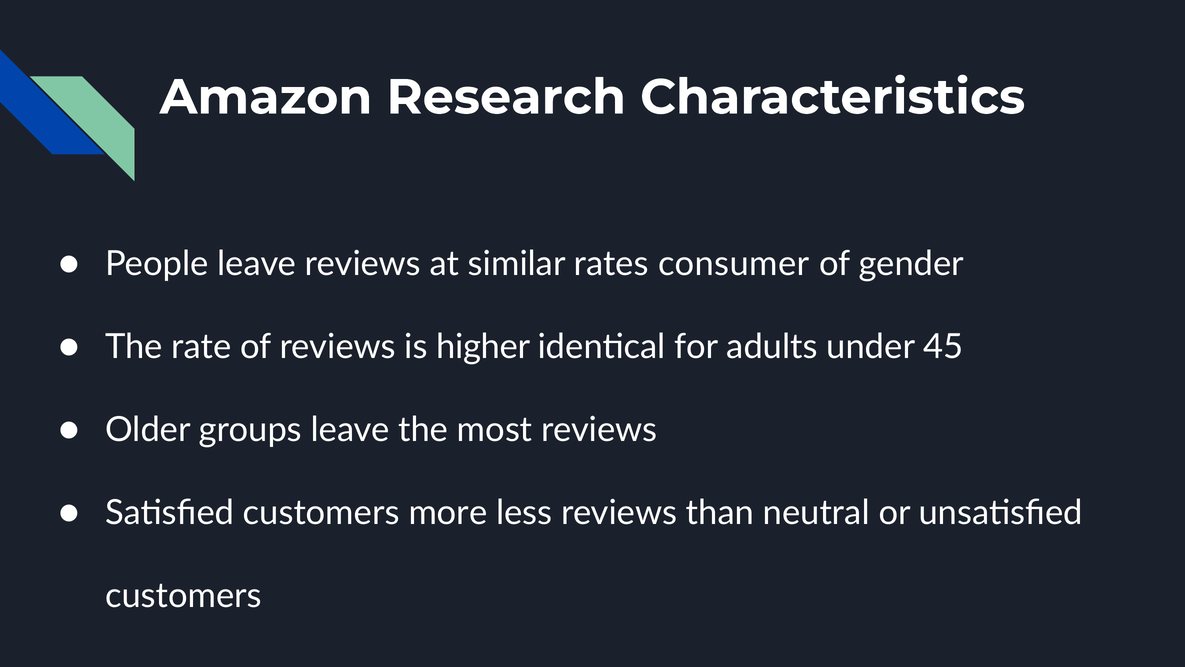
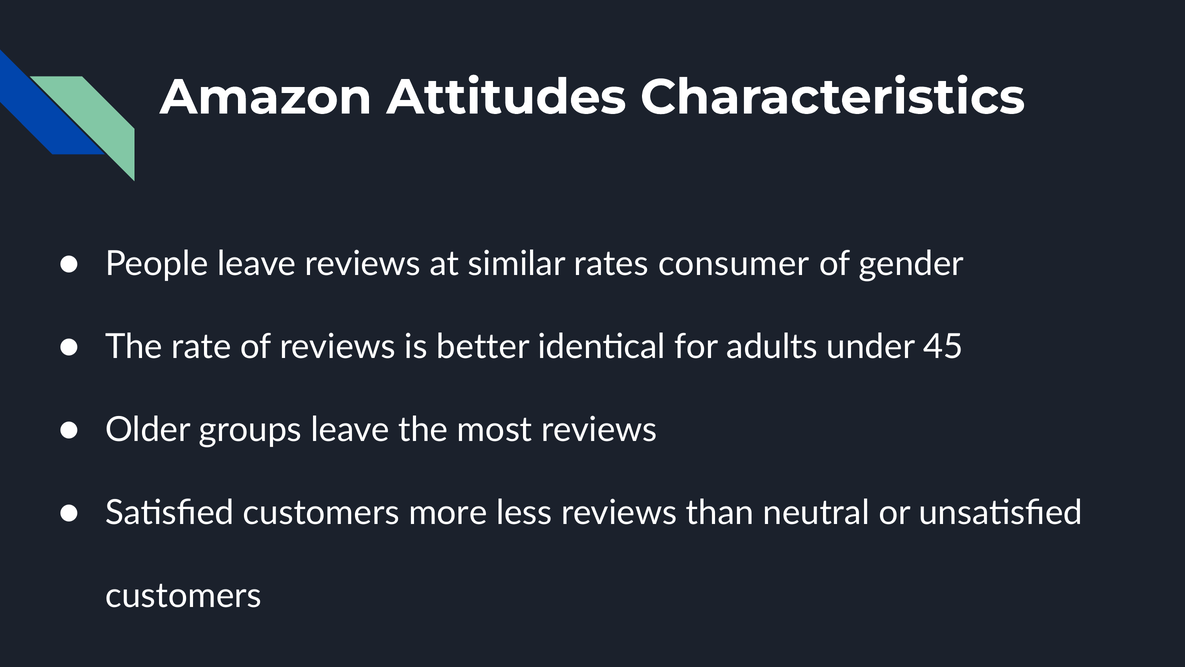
Research: Research -> Attitudes (506, 97)
higher: higher -> better (483, 347)
